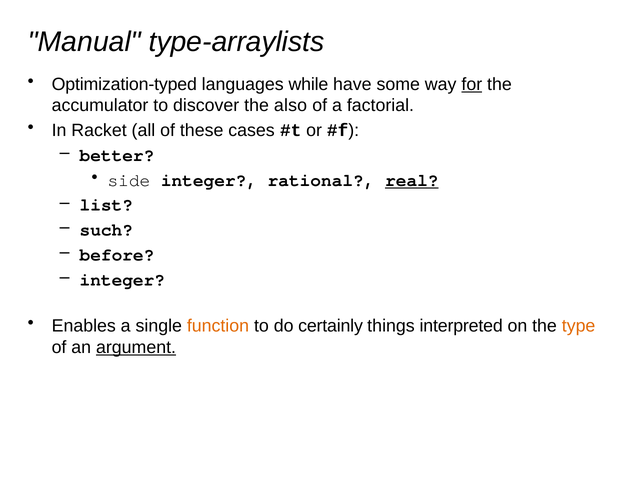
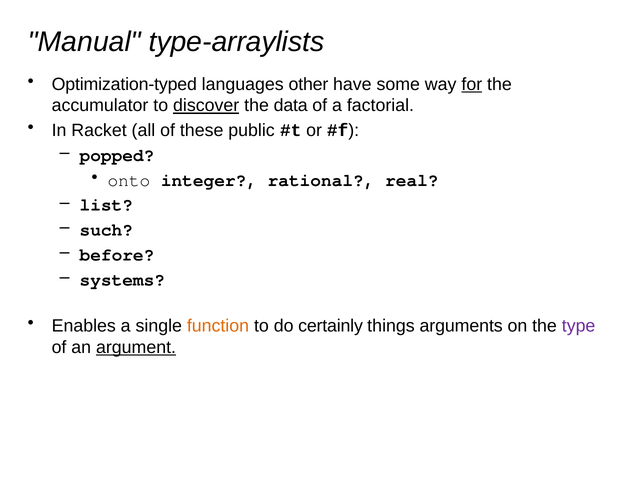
while: while -> other (308, 84)
discover underline: none -> present (206, 106)
also: also -> data (291, 106)
cases: cases -> public (252, 131)
better: better -> popped (117, 155)
side: side -> onto (129, 180)
real underline: present -> none (412, 180)
integer: integer -> systems (122, 280)
interpreted: interpreted -> arguments (461, 326)
type colour: orange -> purple (579, 326)
